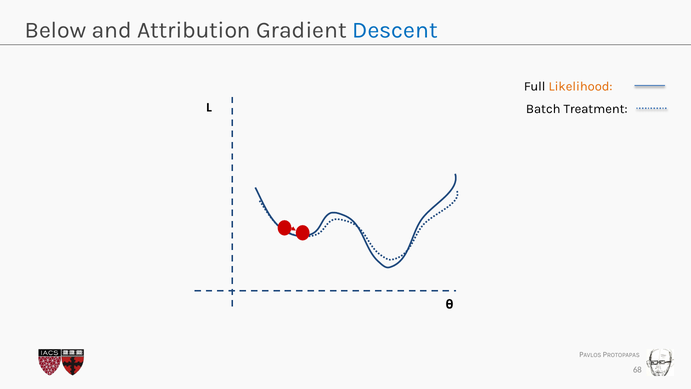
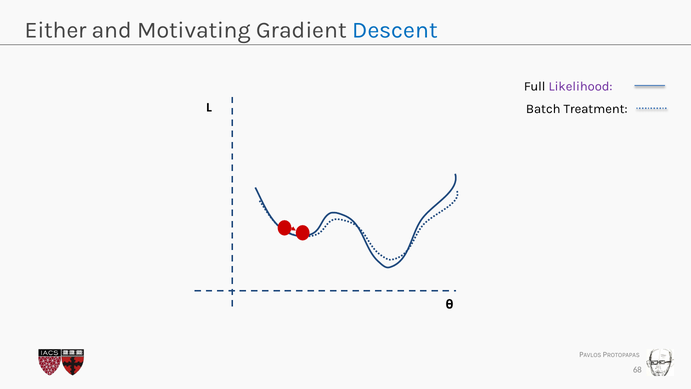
Below: Below -> Either (56, 30)
Attribution: Attribution -> Motivating (194, 30)
Likelihood colour: orange -> purple (581, 86)
